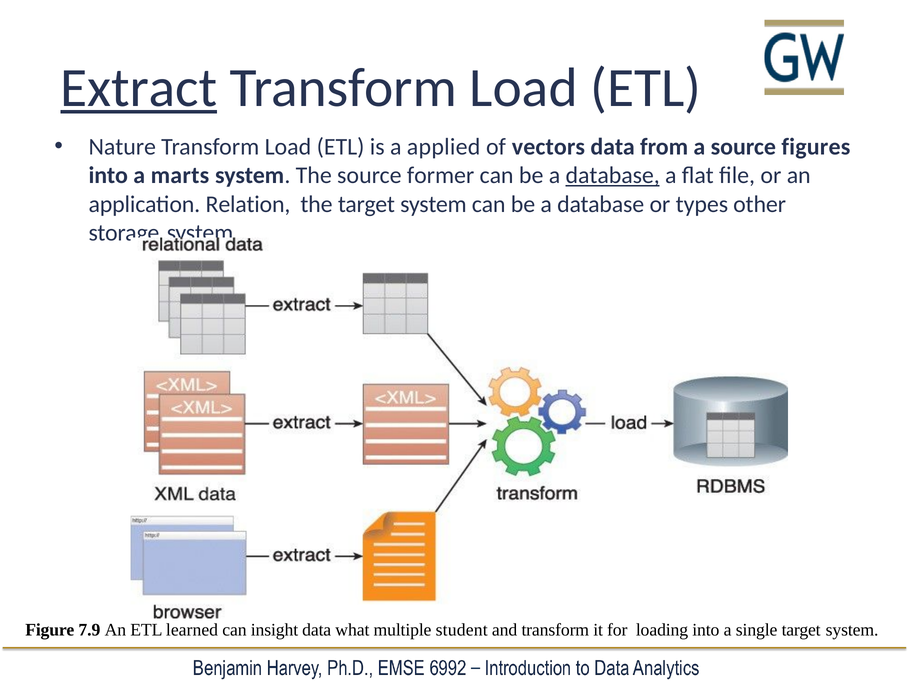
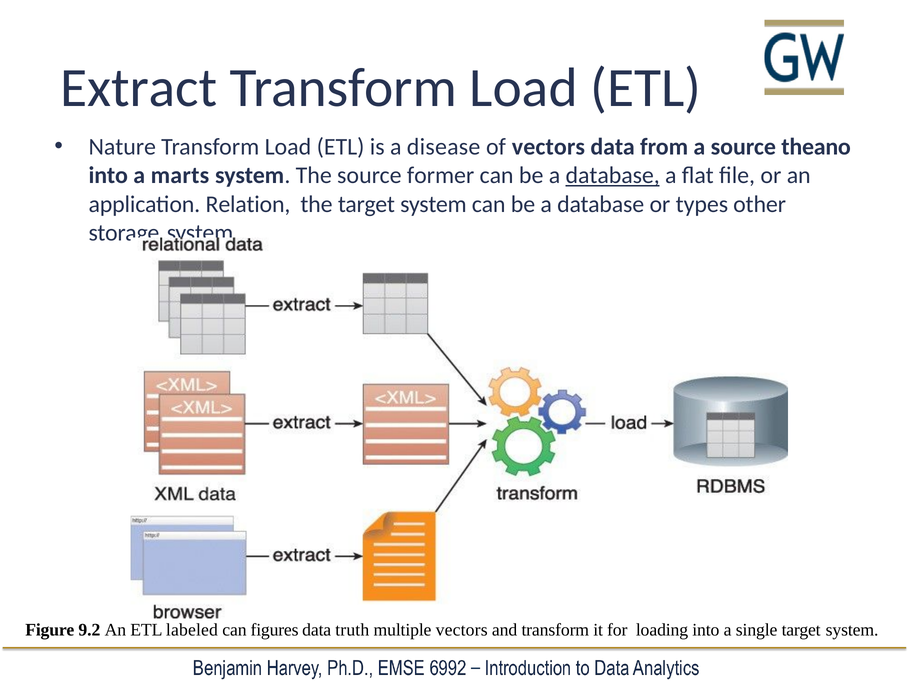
Extract underline: present -> none (139, 88)
applied: applied -> disease (444, 147)
figures: figures -> theano (816, 147)
7.9: 7.9 -> 9.2 (89, 630)
learned: learned -> labeled (192, 630)
insight: insight -> figures (275, 630)
what: what -> truth (352, 630)
multiple student: student -> vectors (462, 630)
